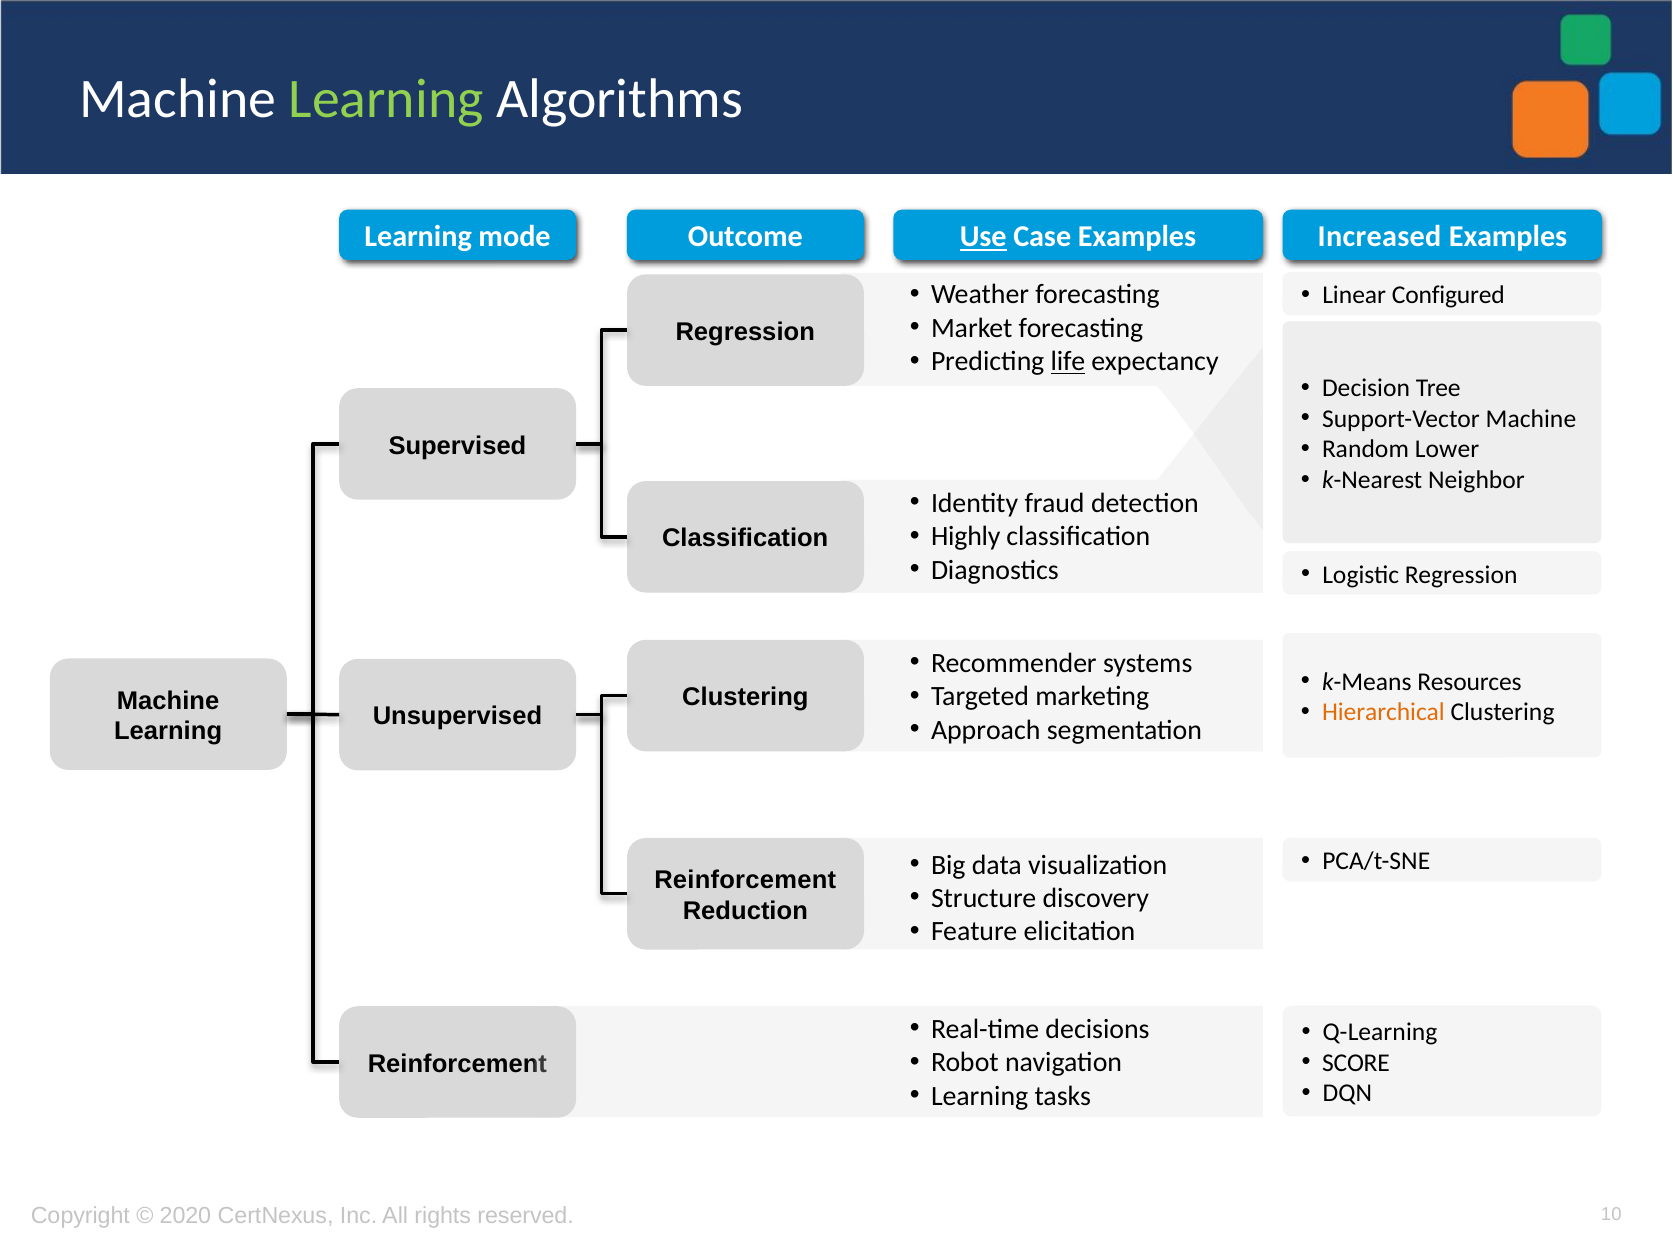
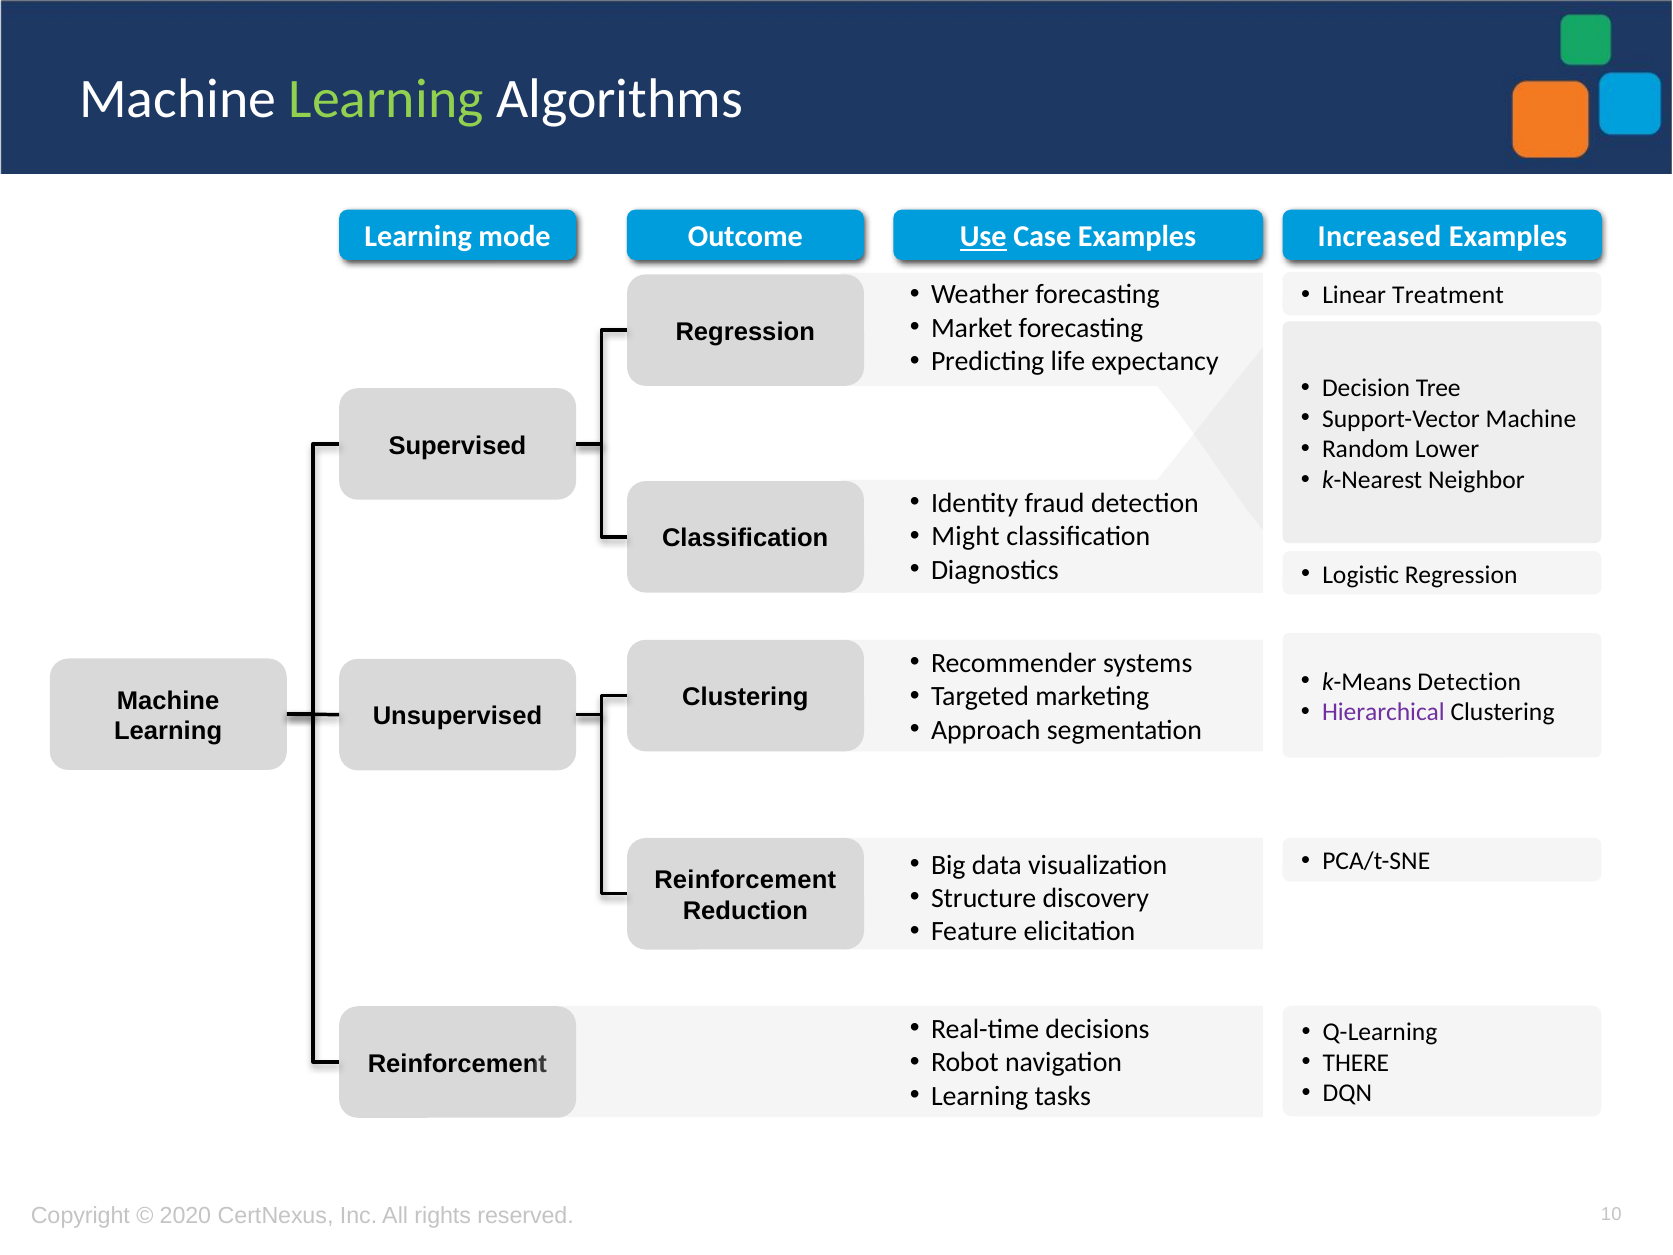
Configured: Configured -> Treatment (1448, 295)
life underline: present -> none (1068, 361)
Highly: Highly -> Might (965, 537)
k-Means Resources: Resources -> Detection (1469, 682)
Hierarchical colour: orange -> purple (1383, 712)
SCORE: SCORE -> THERE (1356, 1063)
